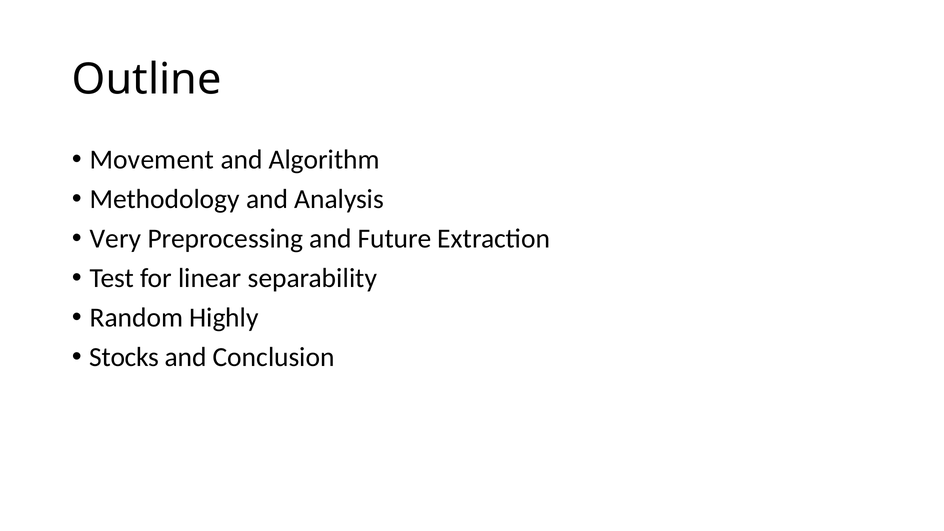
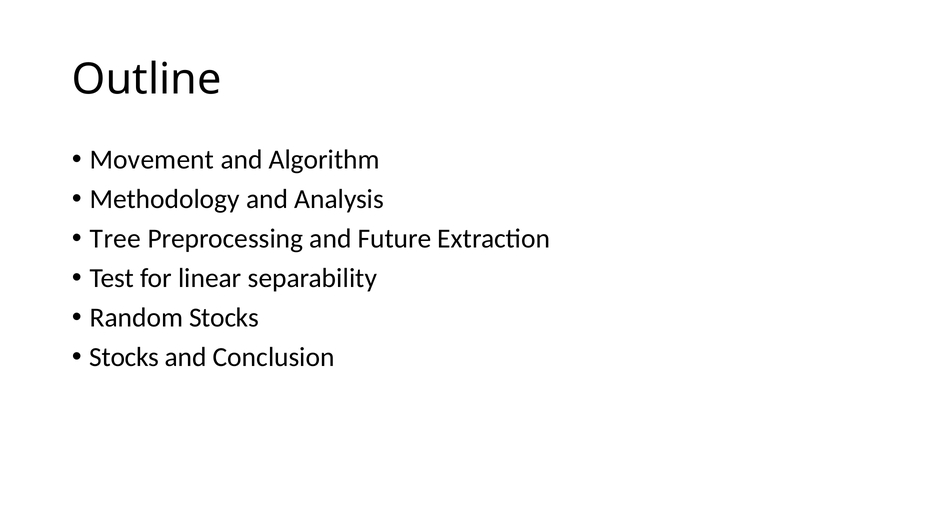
Very: Very -> Tree (115, 239)
Random Highly: Highly -> Stocks (224, 318)
